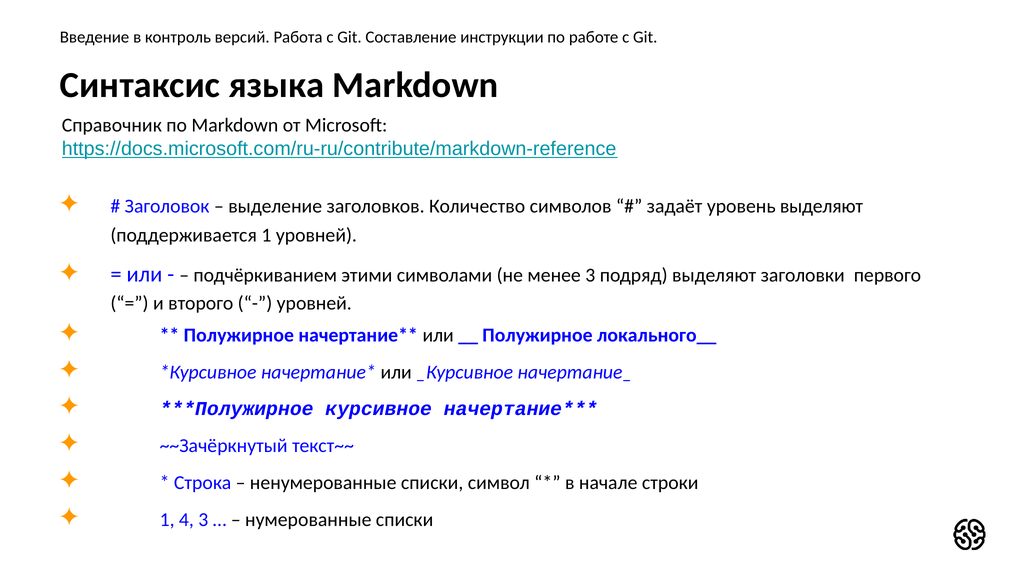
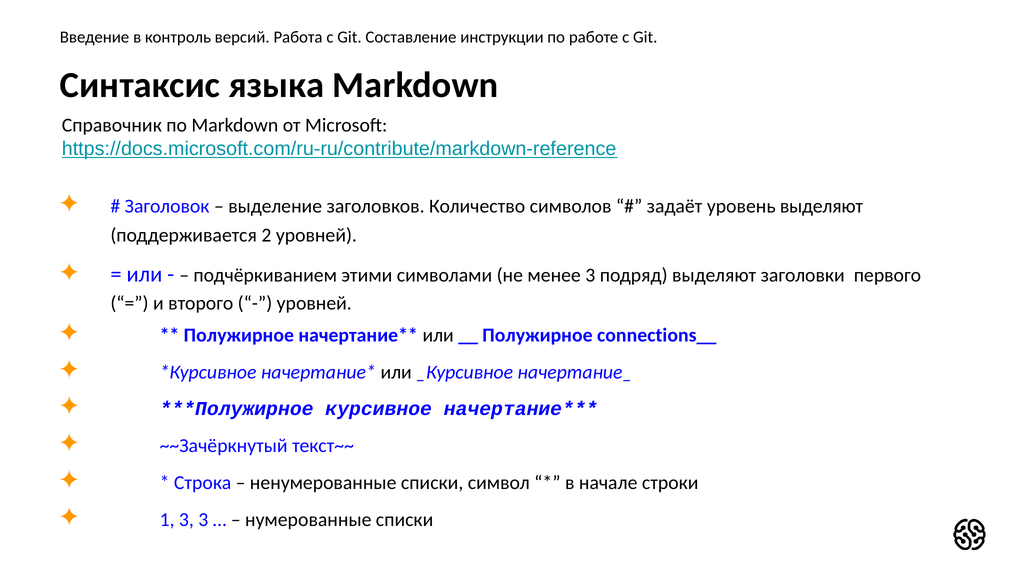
поддерживается 1: 1 -> 2 (266, 235)
локального__: локального__ -> connections__ (657, 335)
1 4: 4 -> 3 (186, 520)
